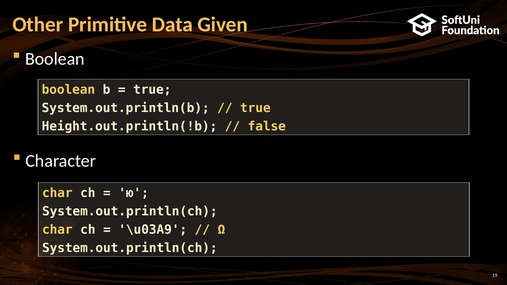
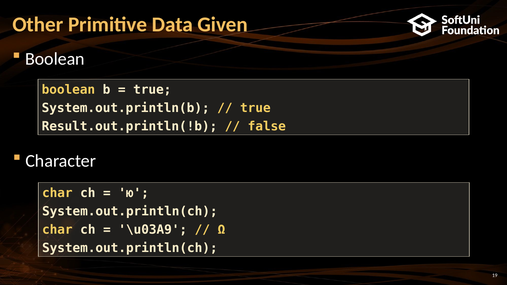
Height.out.println(!b: Height.out.println(!b -> Result.out.println(!b (129, 126)
